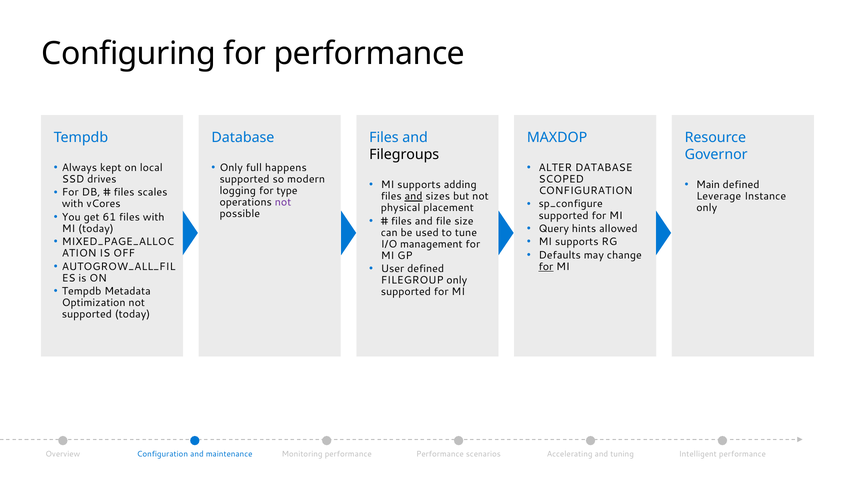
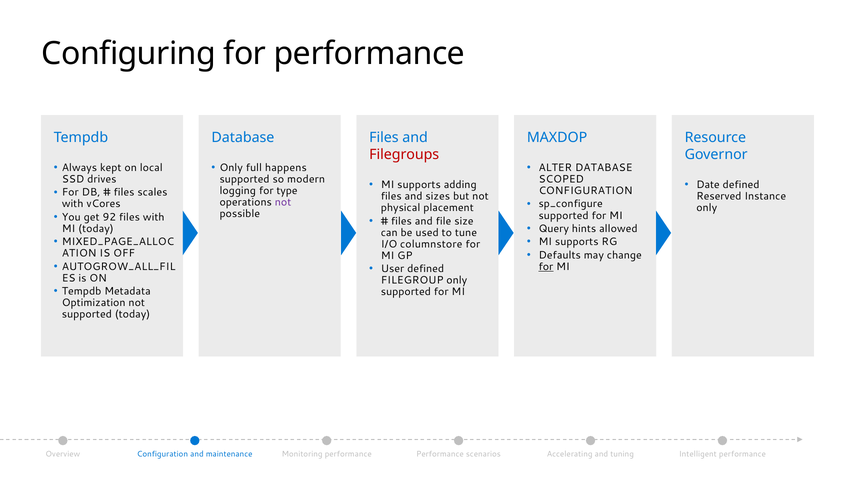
Filegroups colour: black -> red (404, 154)
Main: Main -> Date (708, 185)
and underline: present -> none (414, 196)
Leverage: Leverage -> Reserved (719, 196)
61: 61 -> 92 (109, 217)
management: management -> columnstore (431, 244)
